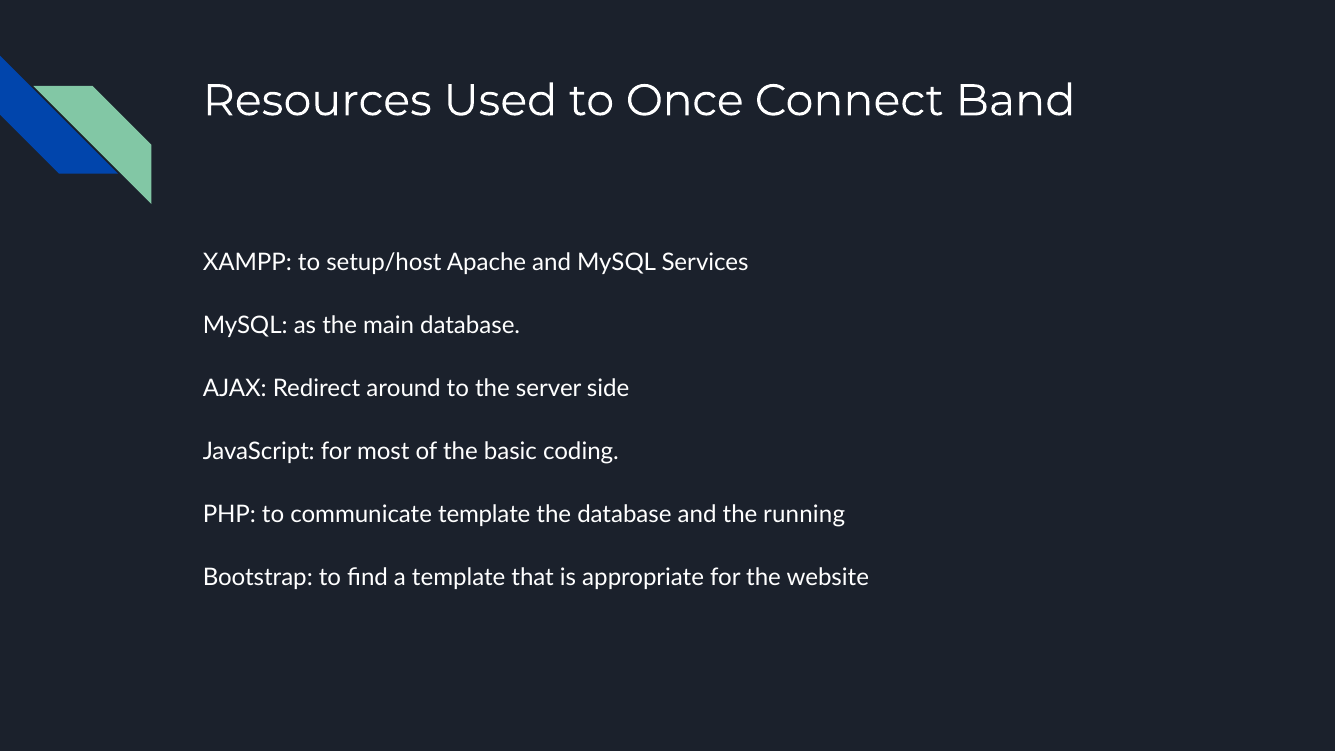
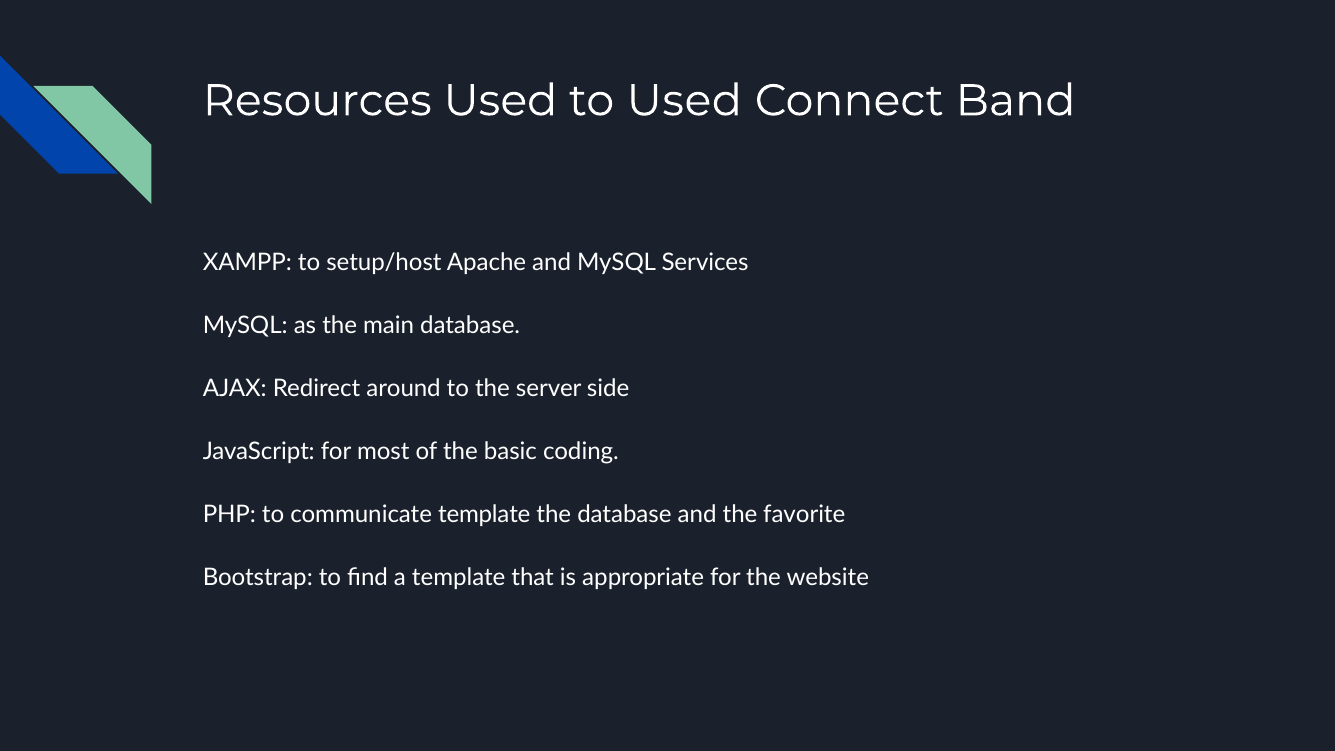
to Once: Once -> Used (684, 101)
running: running -> favorite (804, 514)
